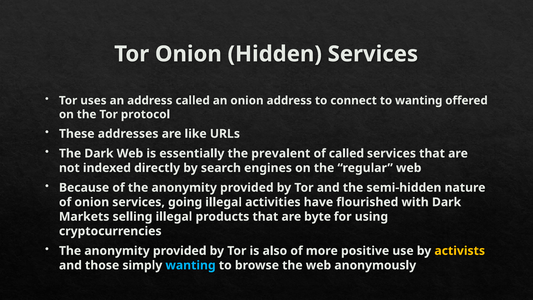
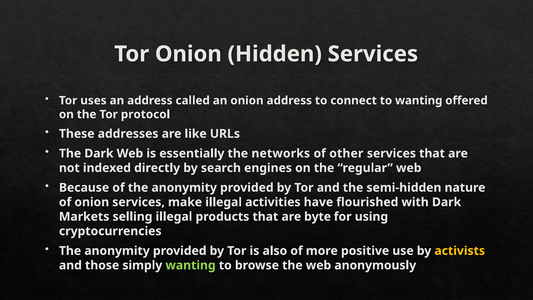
prevalent: prevalent -> networks (281, 153)
of called: called -> other (346, 153)
going: going -> make (185, 202)
wanting colour: light blue -> light green (191, 265)
